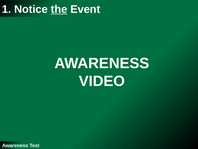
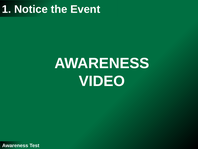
the underline: present -> none (59, 9)
